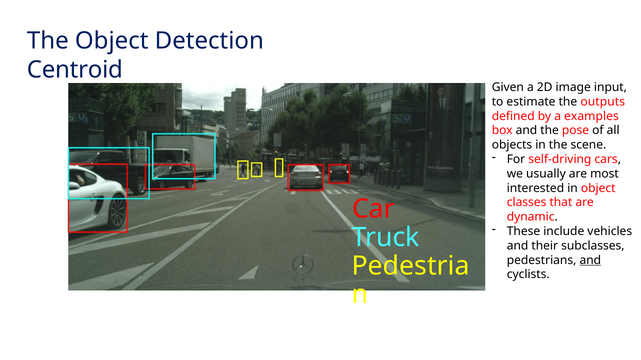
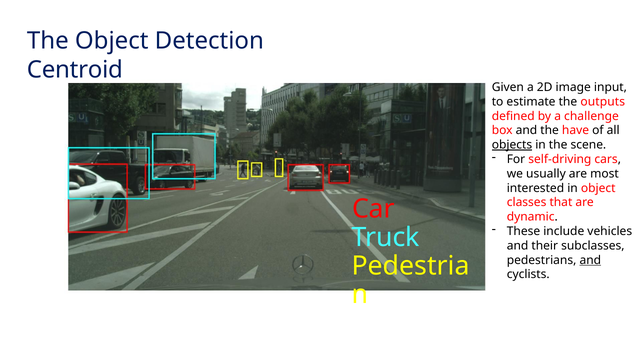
examples: examples -> challenge (591, 116)
pose: pose -> have (576, 131)
objects underline: none -> present (512, 145)
